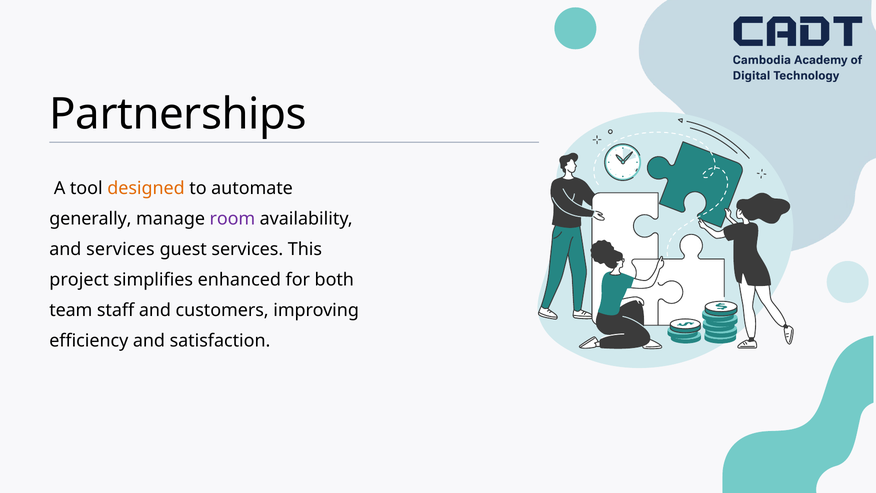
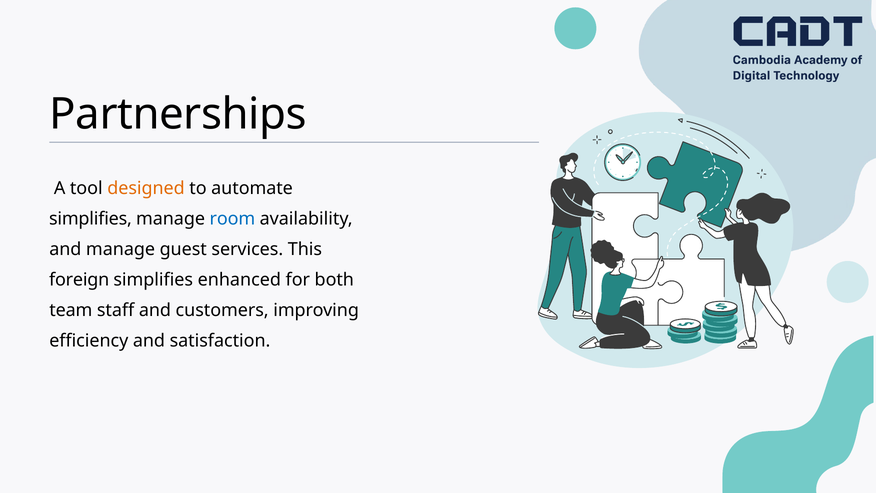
generally: generally -> simplifies (90, 219)
room colour: purple -> blue (232, 219)
and services: services -> manage (121, 249)
project: project -> foreign (79, 280)
